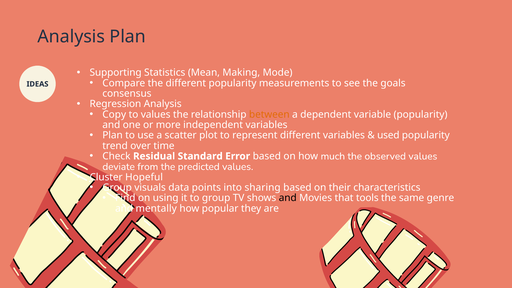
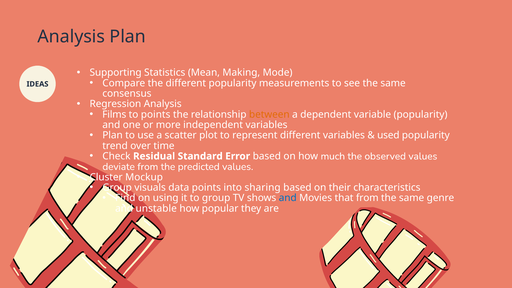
see the goals: goals -> same (393, 83)
Copy: Copy -> Films (114, 114)
to values: values -> points (156, 114)
Hopeful: Hopeful -> Mockup (144, 177)
and colour: black -> blue (288, 198)
that tools: tools -> from (367, 198)
mentally: mentally -> unstable (156, 208)
